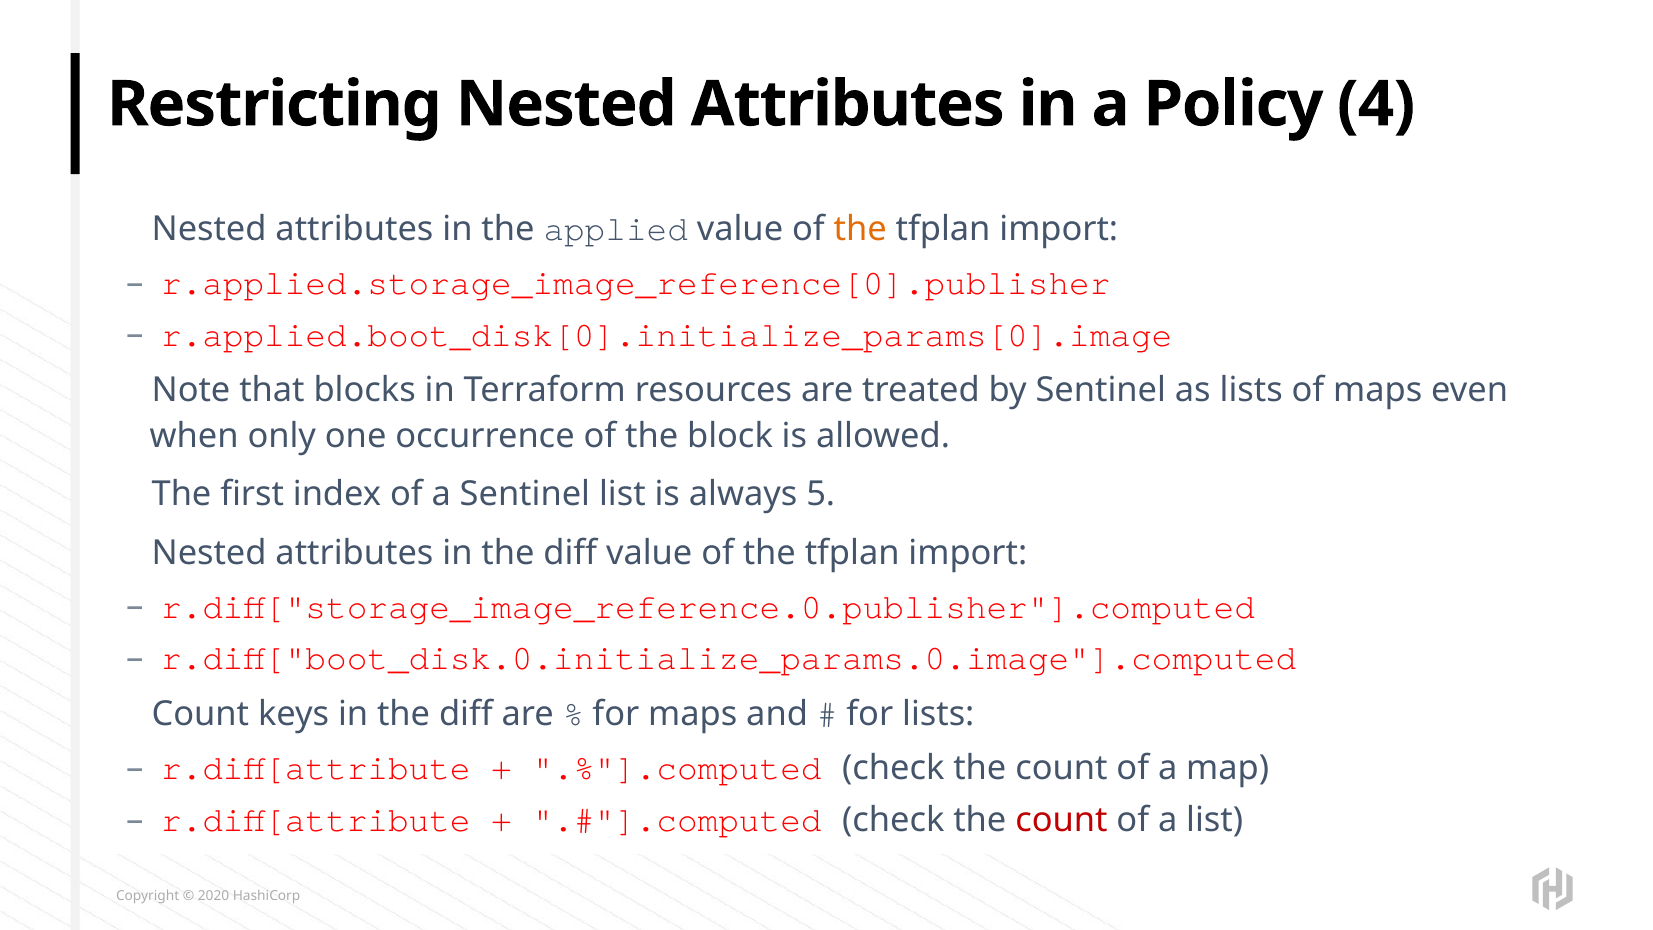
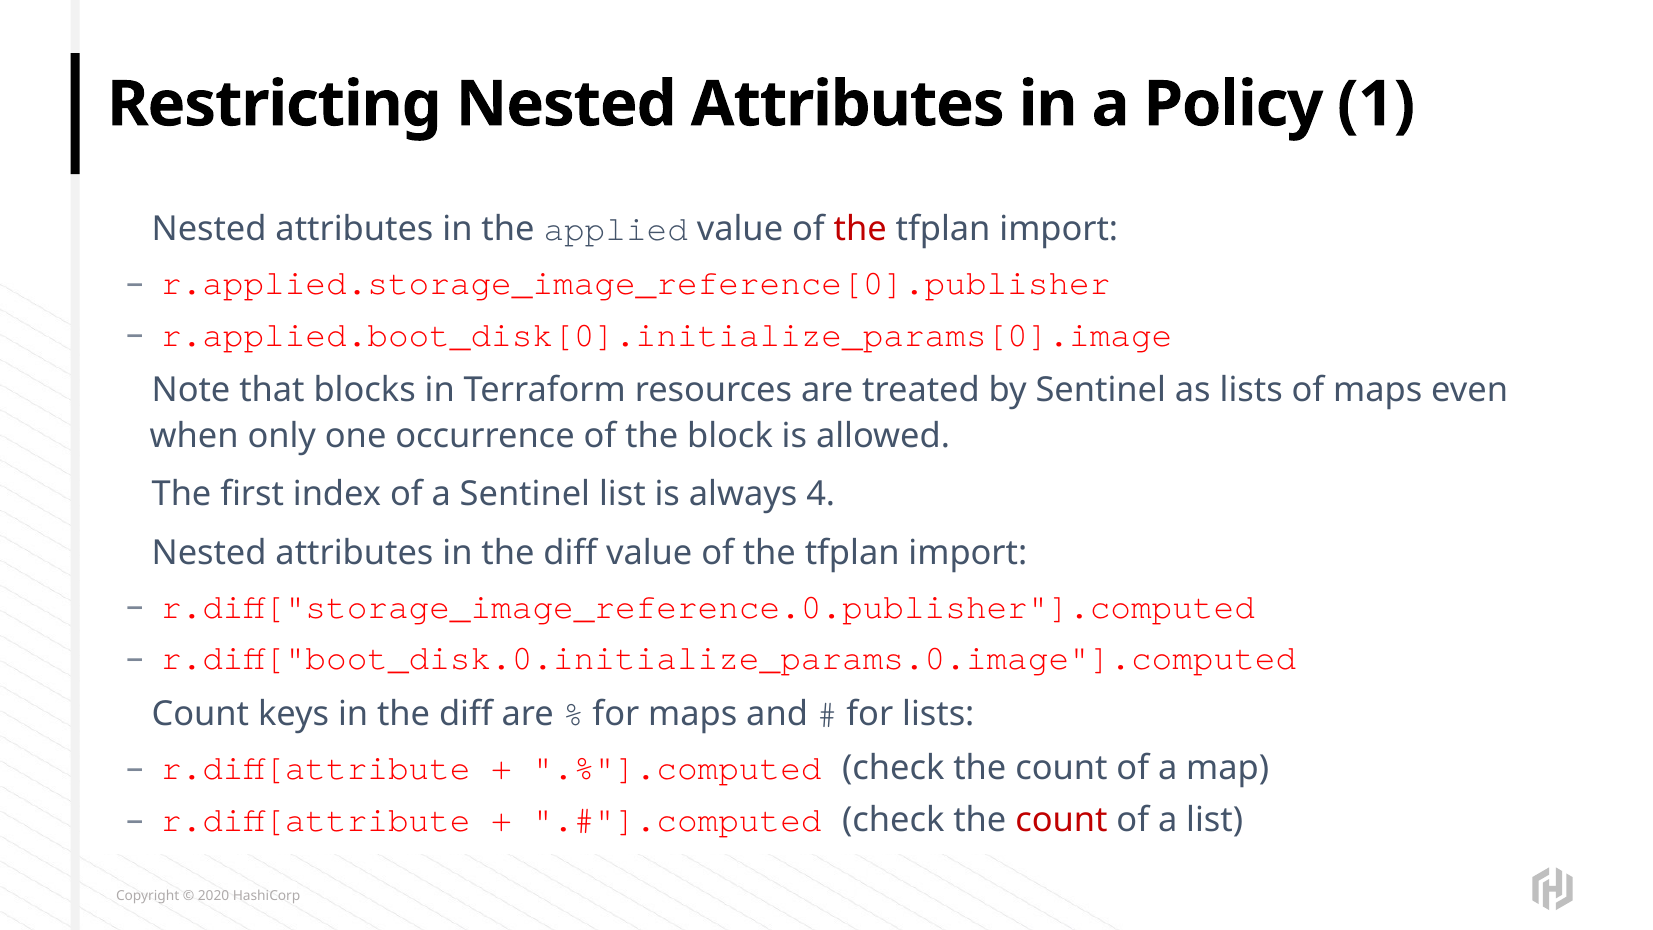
4: 4 -> 1 (1376, 104)
the colour: orange -> red (860, 229)
5: 5 -> 4 (821, 494)
